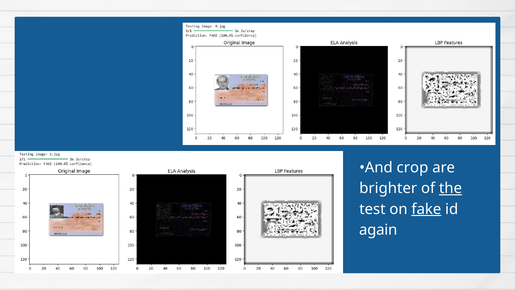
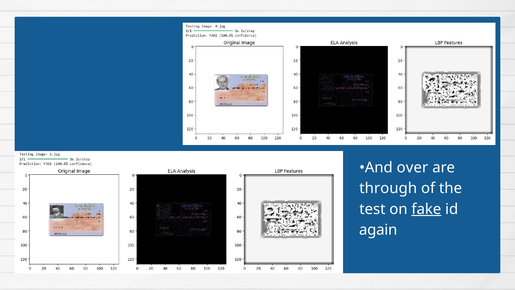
crop: crop -> over (412, 167)
brighter: brighter -> through (388, 188)
the underline: present -> none (451, 188)
